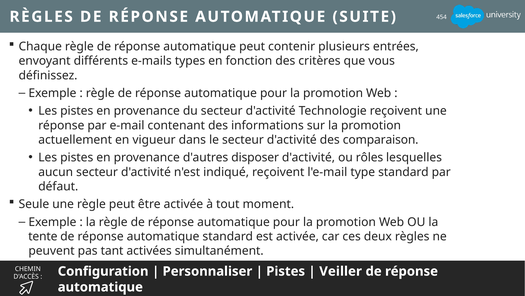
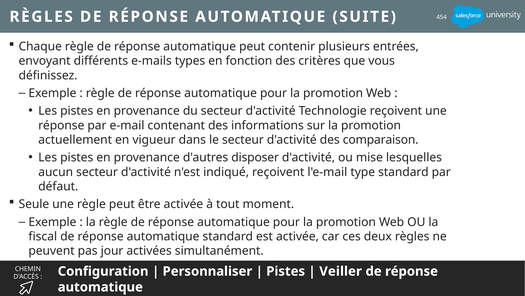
rôles: rôles -> mise (369, 157)
tente: tente -> fiscal (43, 236)
tant: tant -> jour (112, 250)
